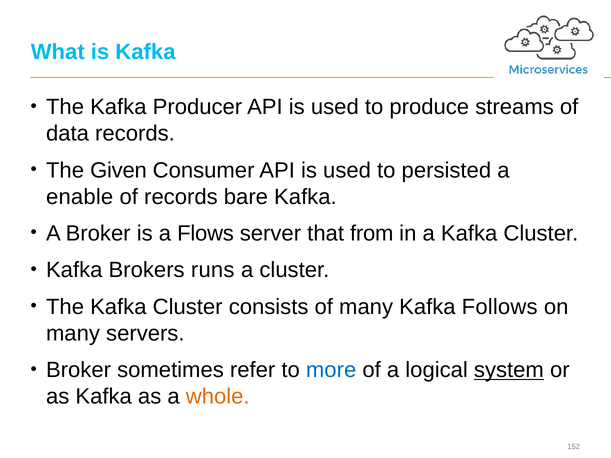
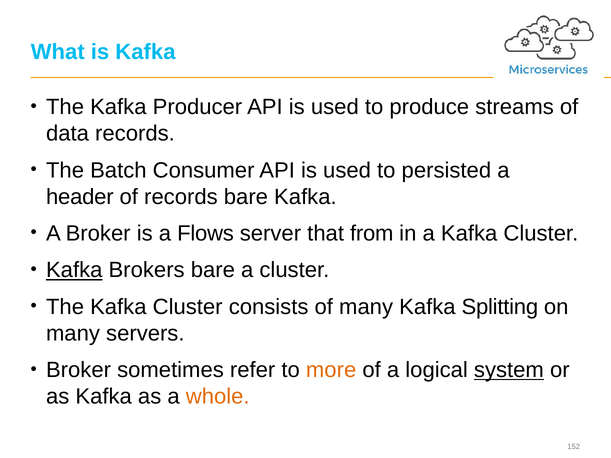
Given: Given -> Batch (118, 170)
enable: enable -> header (80, 197)
Kafka underline: none -> present (74, 270)
Brokers runs: runs -> bare (213, 270)
Follows: Follows -> Splitting (500, 307)
more colour: blue -> orange (331, 370)
